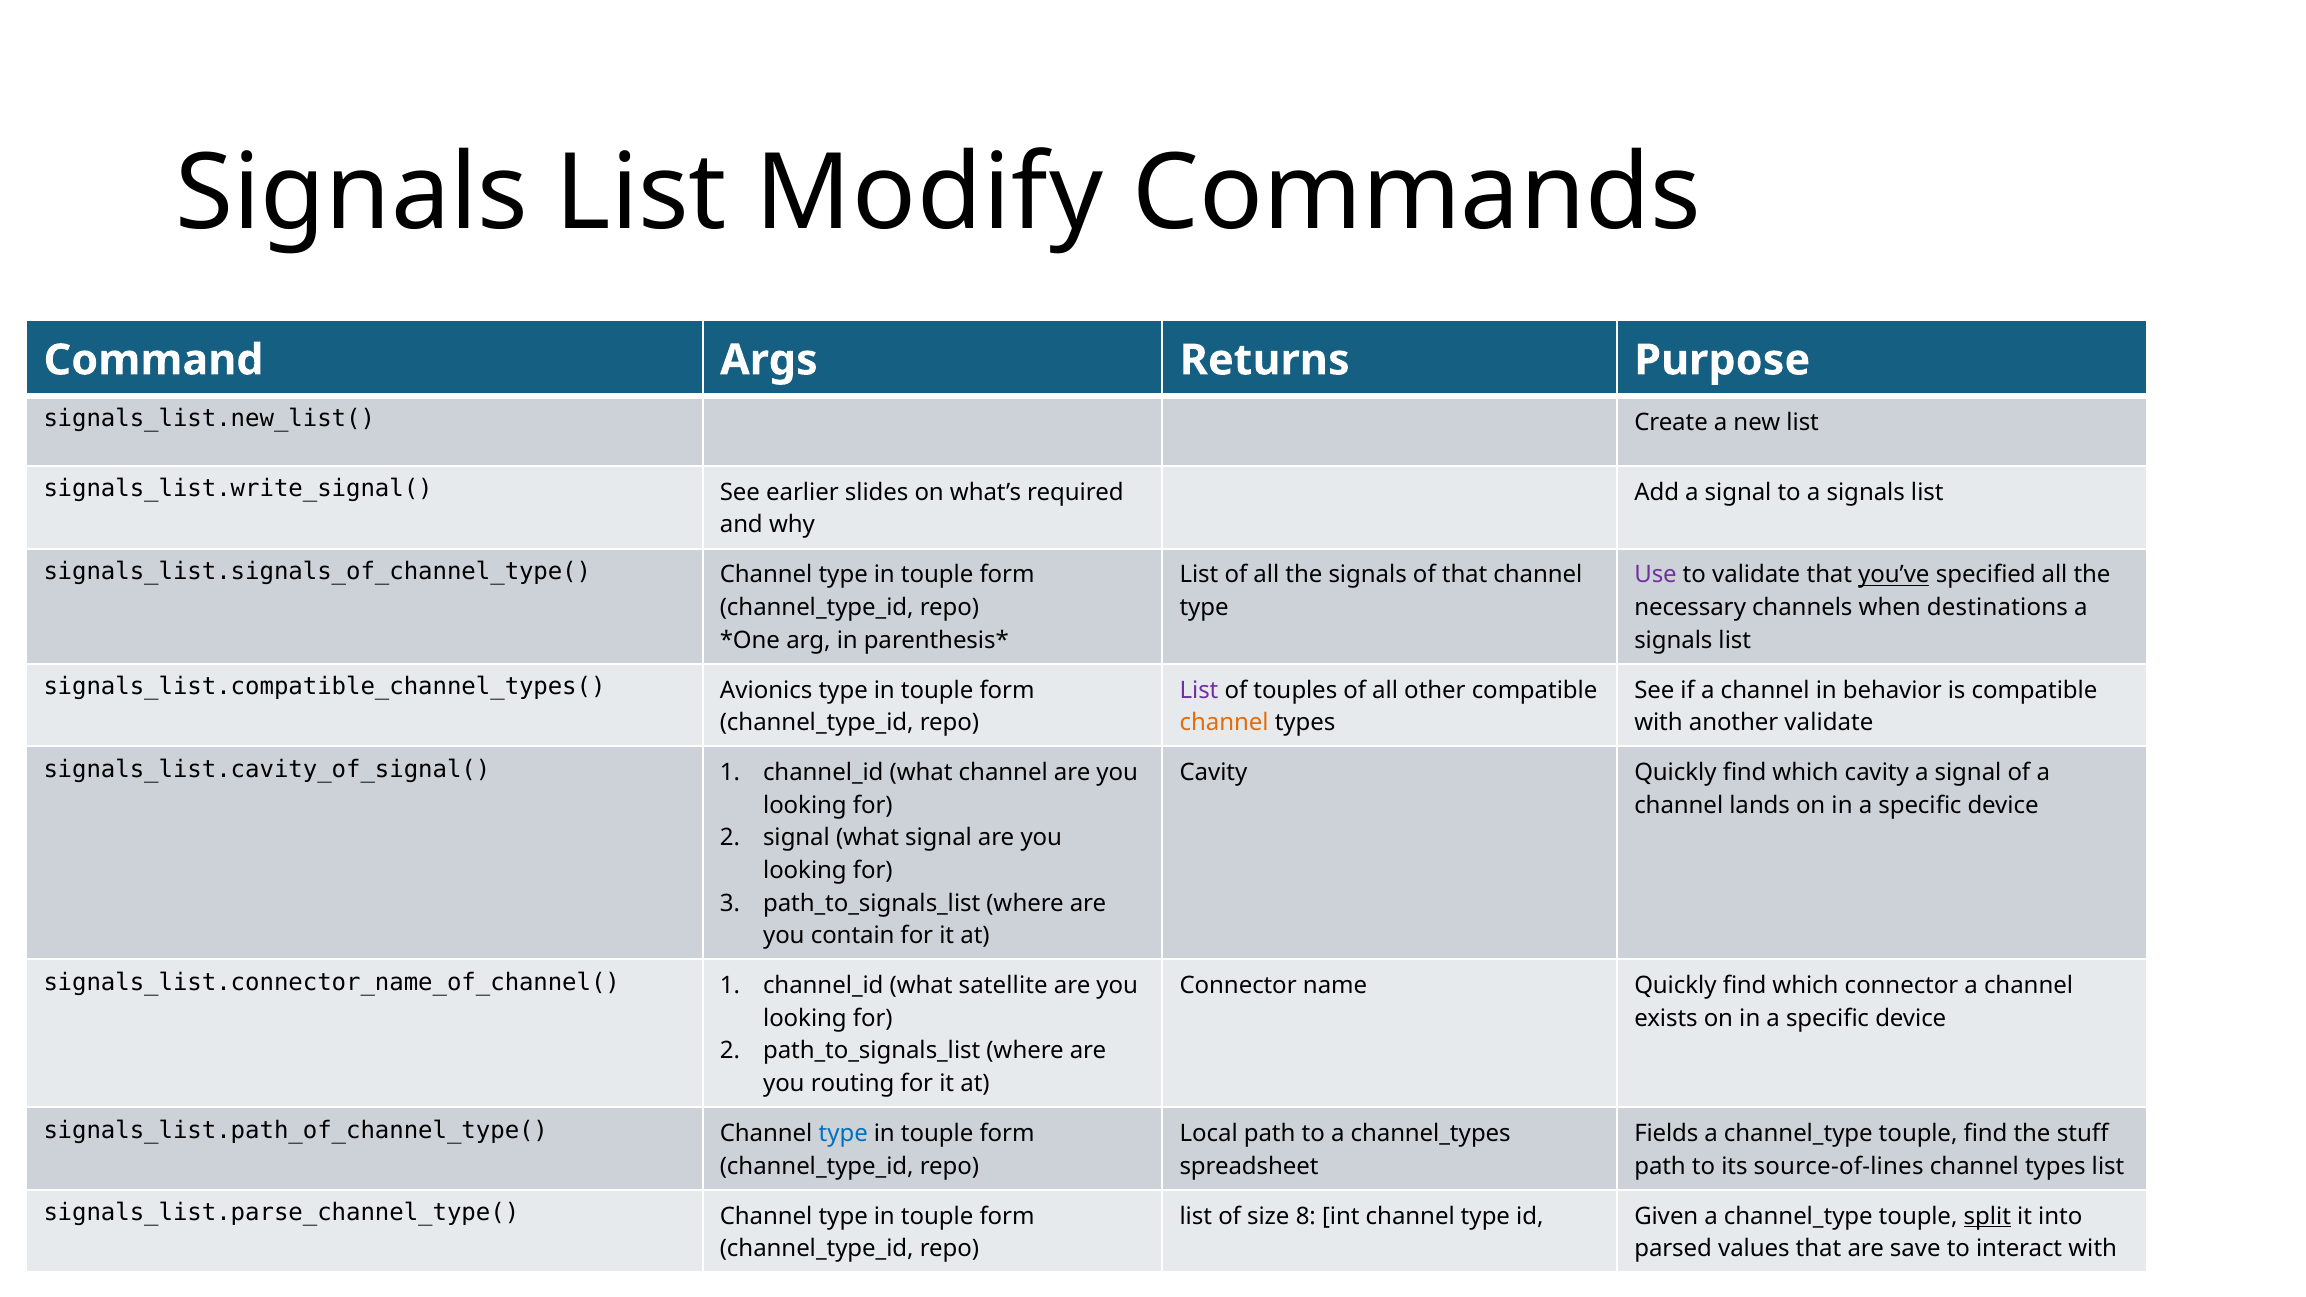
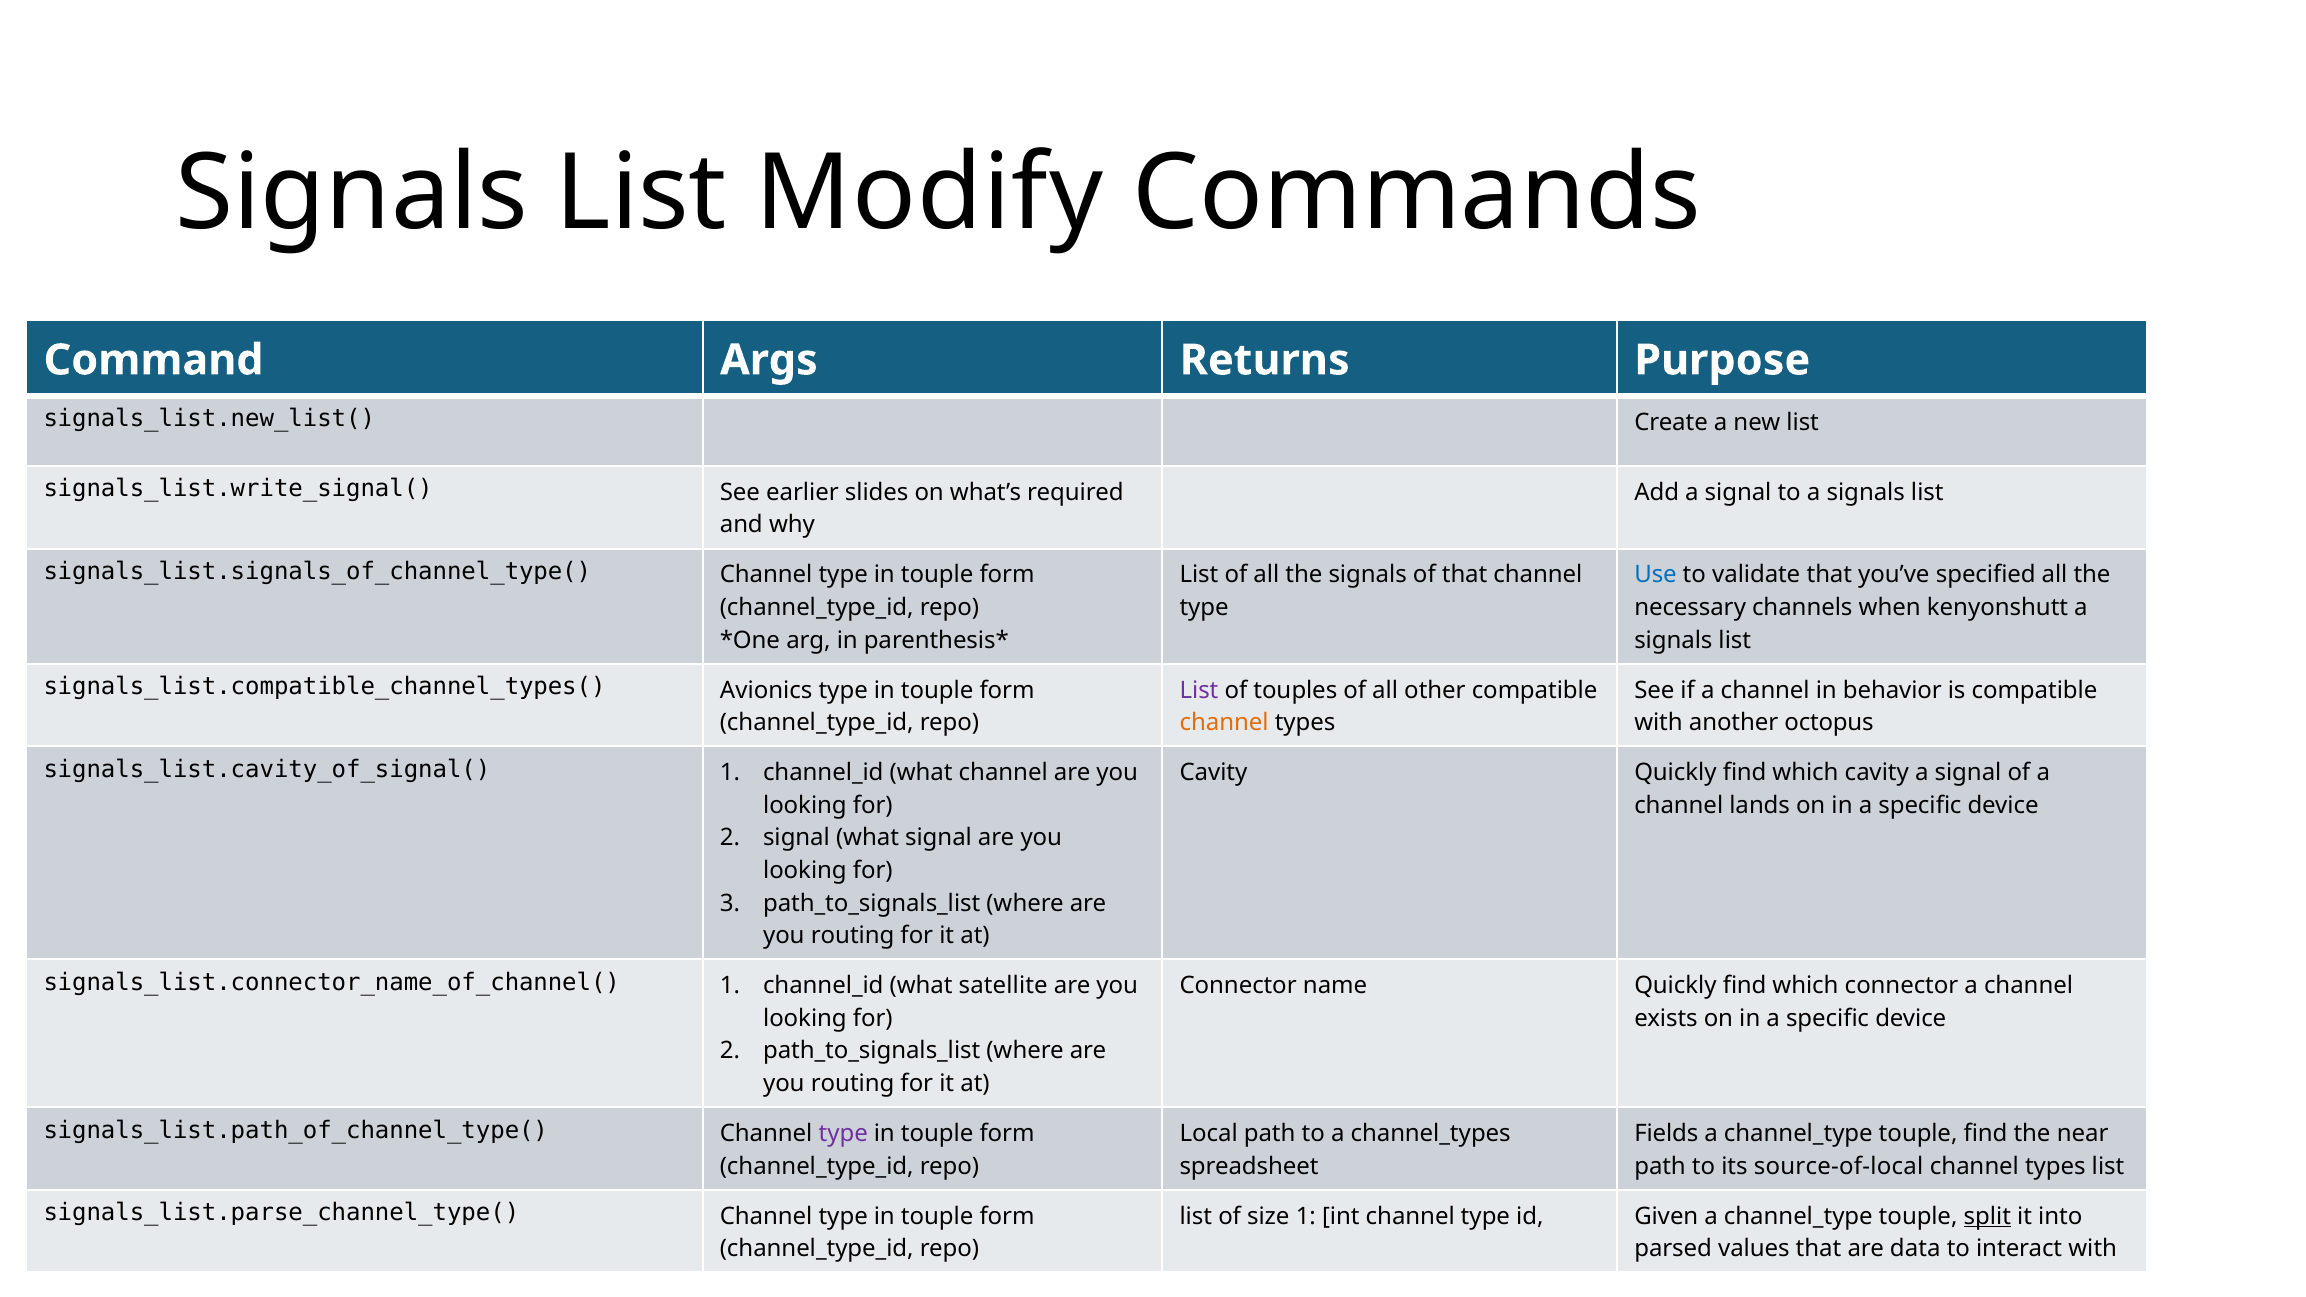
Use colour: purple -> blue (1656, 575)
you’ve underline: present -> none (1894, 575)
destinations: destinations -> kenyonshutt (1998, 608)
another validate: validate -> octopus (1829, 723)
contain: contain -> routing (853, 936)
type colour: blue -> purple (843, 1134)
stuff: stuff -> near (2083, 1134)
source-of-lines: source-of-lines -> source-of-local (1839, 1166)
size 8: 8 -> 1 (1306, 1216)
save: save -> data (1915, 1249)
